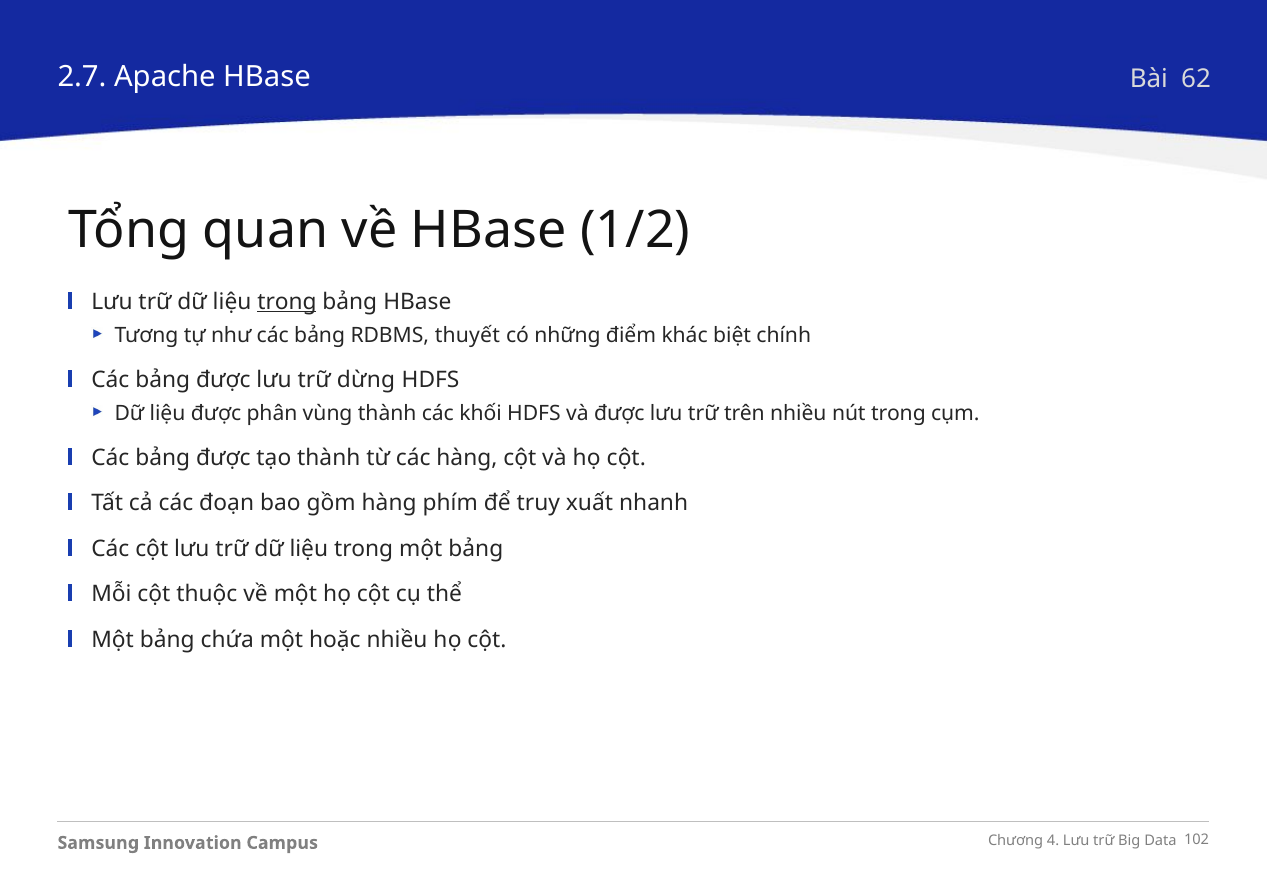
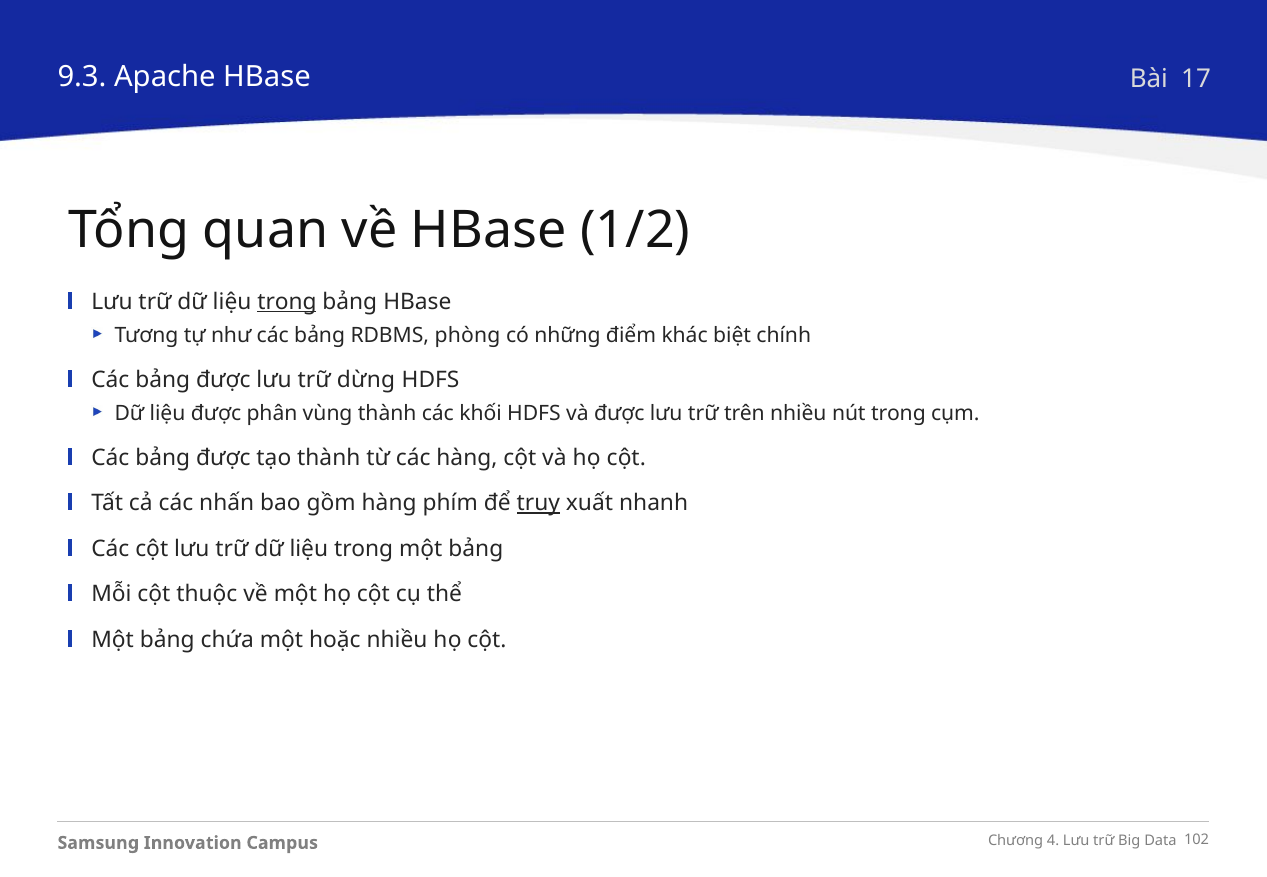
2.7: 2.7 -> 9.3 (82, 77)
62: 62 -> 17 (1196, 79)
thuyết: thuyết -> phòng (467, 335)
đoạn: đoạn -> nhấn (227, 503)
truy underline: none -> present (538, 503)
